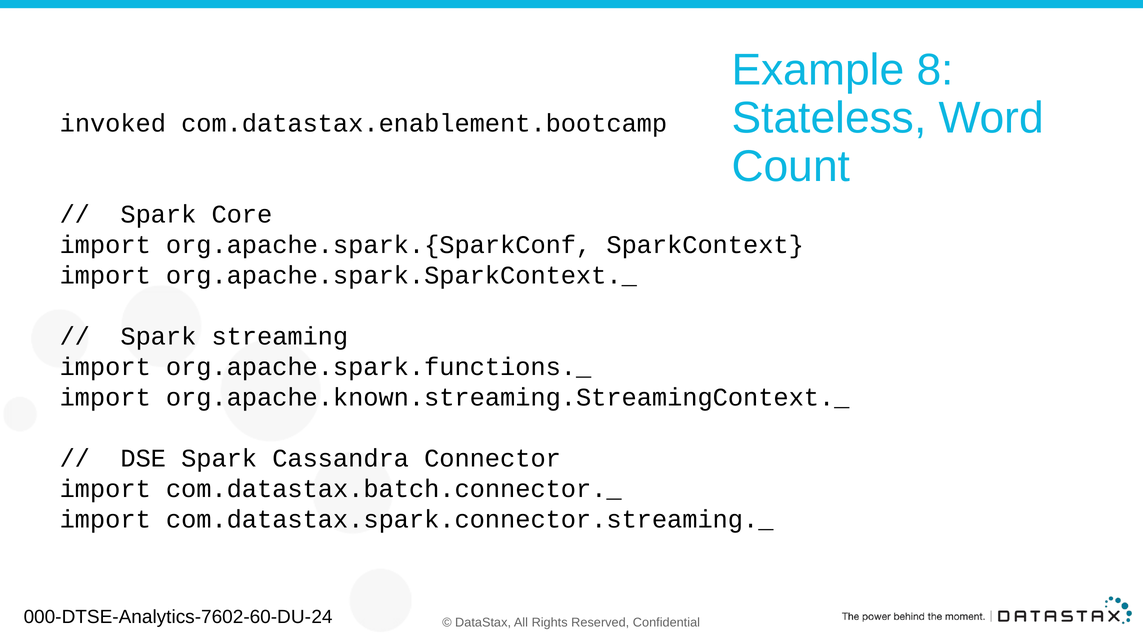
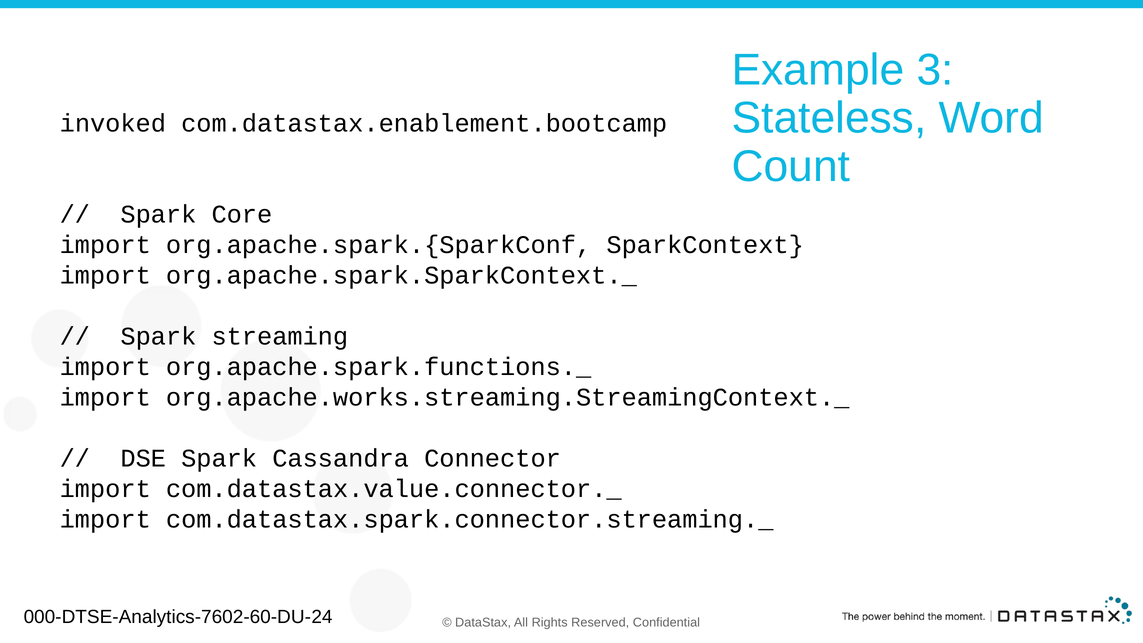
8: 8 -> 3 (935, 70)
org.apache.known.streaming.StreamingContext._: org.apache.known.streaming.StreamingContext._ -> org.apache.works.streaming.StreamingContext._ (508, 397)
com.datastax.batch.connector._: com.datastax.batch.connector._ -> com.datastax.value.connector._ (394, 489)
